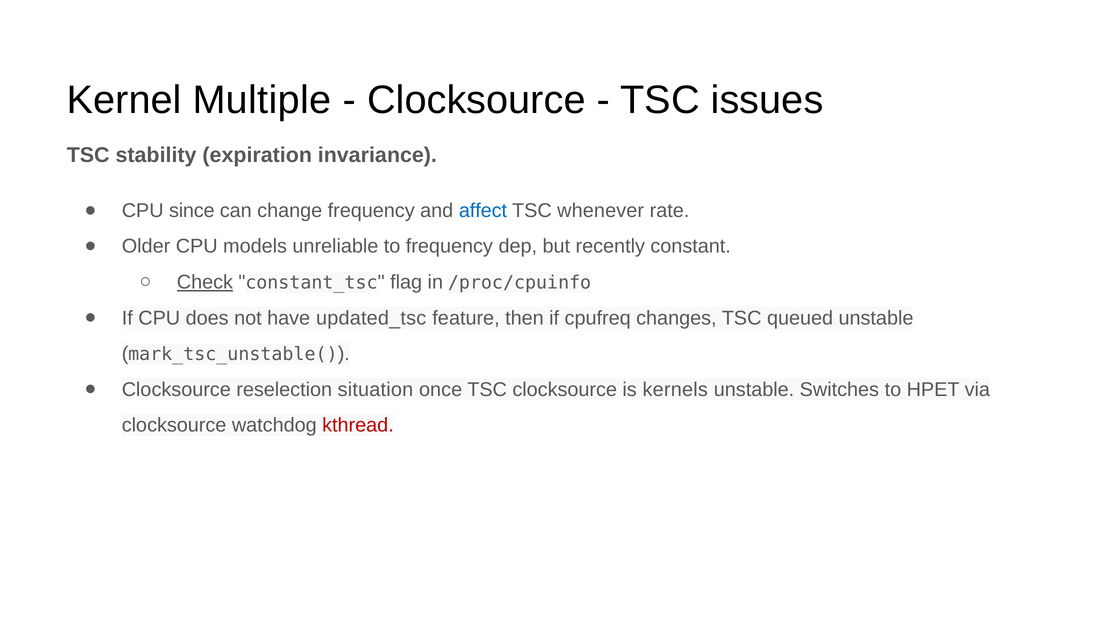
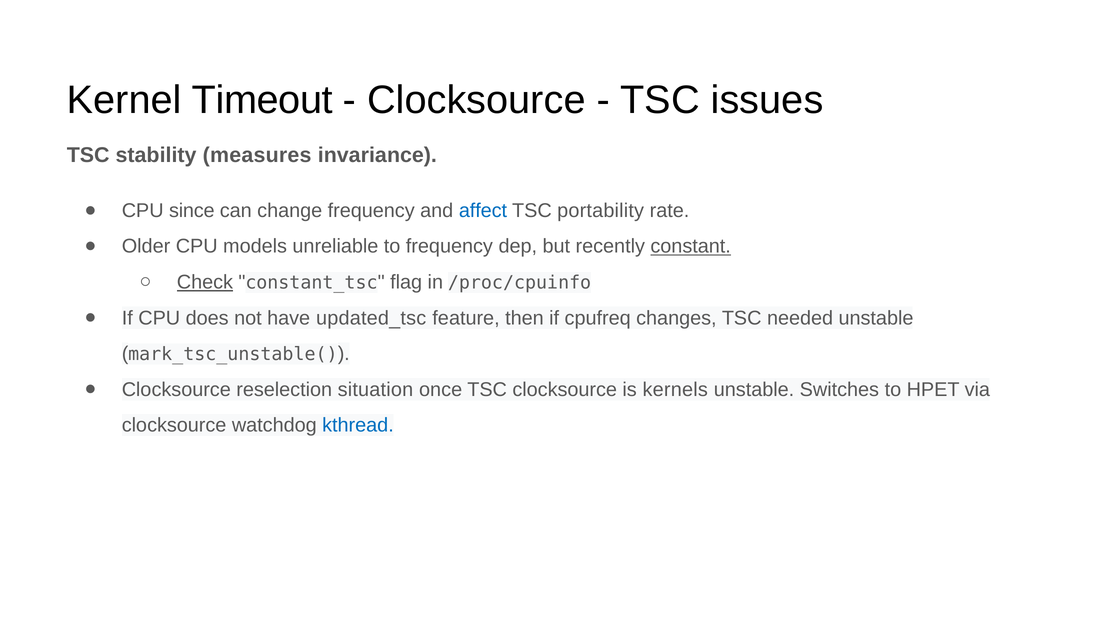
Multiple: Multiple -> Timeout (262, 100)
expiration: expiration -> measures (257, 155)
whenever: whenever -> portability (601, 211)
constant underline: none -> present (691, 246)
queued: queued -> needed (800, 318)
kthread colour: red -> blue (358, 425)
